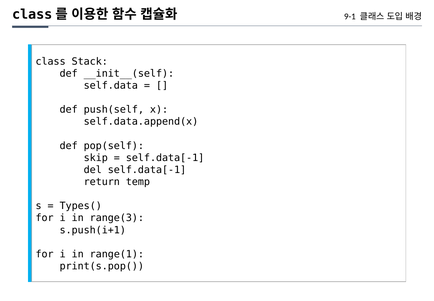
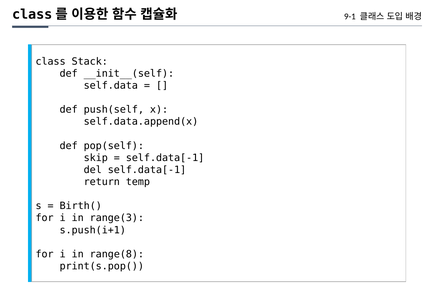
Types(: Types( -> Birth( (81, 206)
range(1: range(1 -> range(8 (117, 254)
